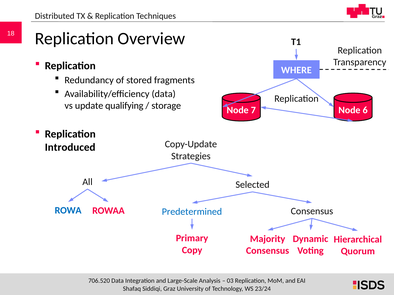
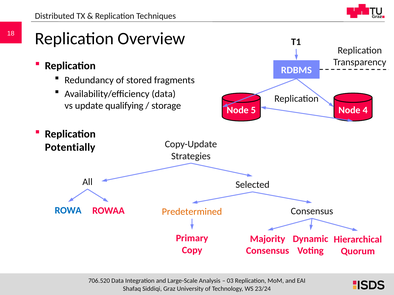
WHERE: WHERE -> RDBMS (296, 70)
7: 7 -> 5 (253, 110)
6: 6 -> 4 (365, 110)
Introduced: Introduced -> Potentially (70, 147)
Predetermined colour: blue -> orange (192, 212)
